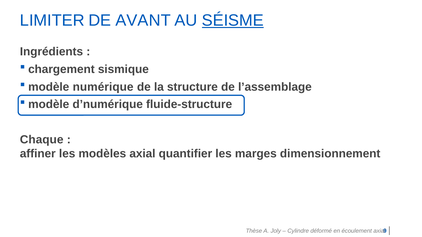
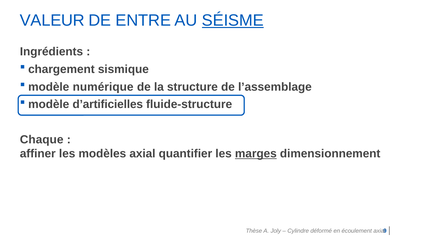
LIMITER: LIMITER -> VALEUR (52, 21)
AVANT: AVANT -> ENTRE (143, 21)
d’numérique: d’numérique -> d’artificielles (108, 105)
marges underline: none -> present (256, 154)
